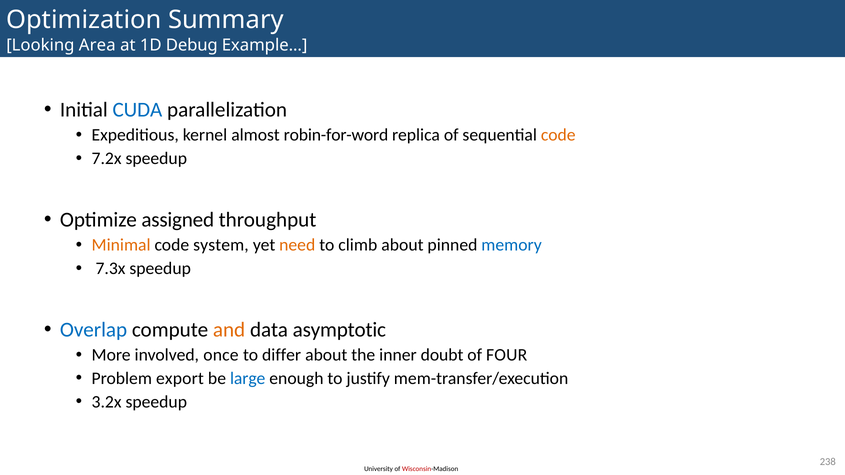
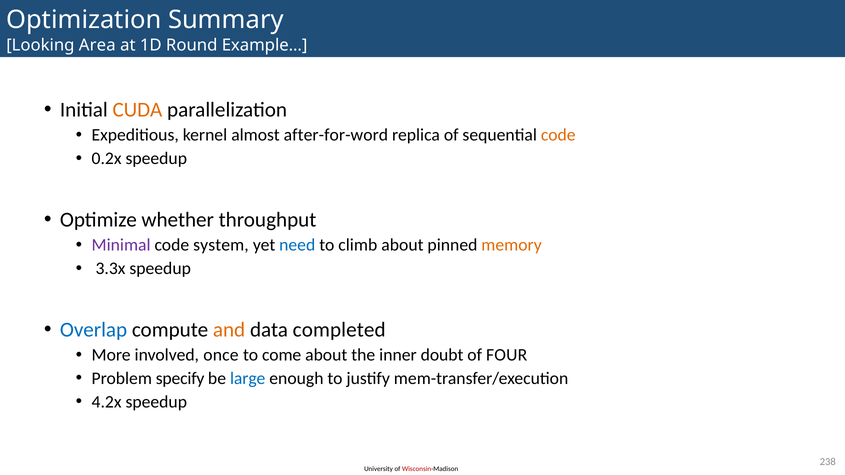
Debug: Debug -> Round (192, 45)
CUDA colour: blue -> orange (137, 110)
robin-for-word: robin-for-word -> after-for-word (336, 135)
7.2x: 7.2x -> 0.2x (107, 159)
assigned: assigned -> whether (178, 220)
Minimal colour: orange -> purple (121, 245)
need colour: orange -> blue (297, 245)
memory colour: blue -> orange (512, 245)
7.3x: 7.3x -> 3.3x (110, 269)
asymptotic: asymptotic -> completed (339, 330)
differ: differ -> come (282, 355)
export: export -> specify (180, 379)
3.2x: 3.2x -> 4.2x (107, 402)
